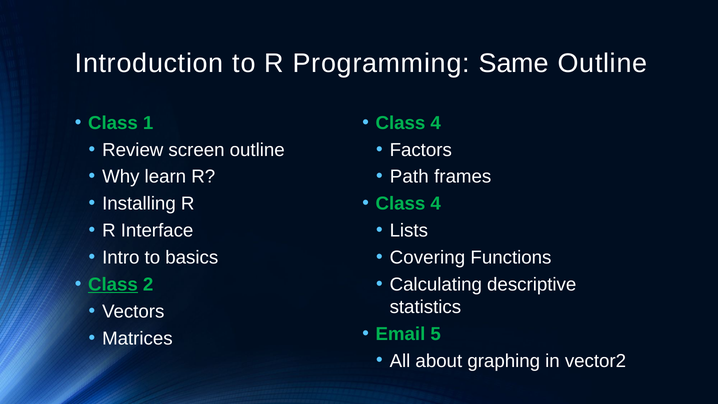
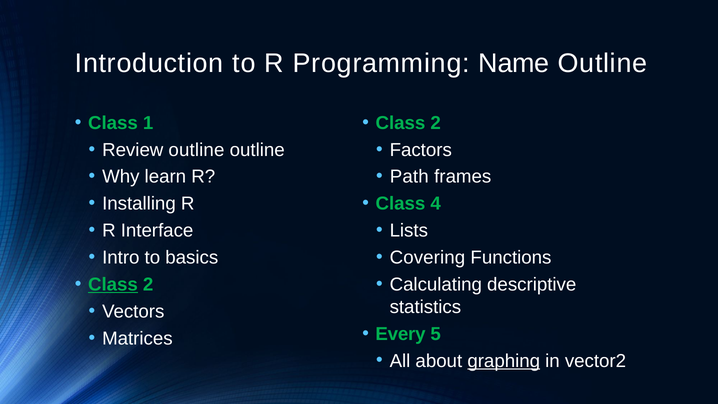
Same: Same -> Name (514, 63)
4: 4 -> 2 (436, 123)
Review screen: screen -> outline (196, 150)
Email: Email -> Every (401, 334)
graphing underline: none -> present (504, 361)
